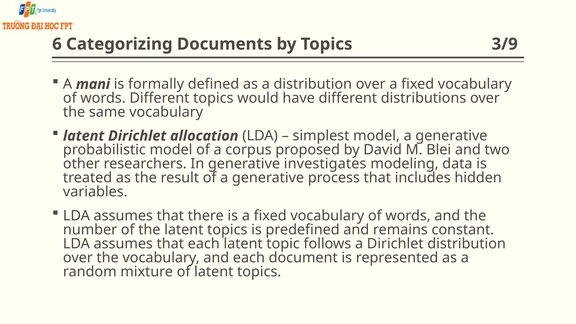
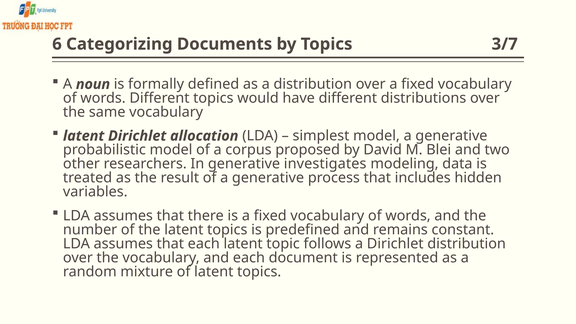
3/9: 3/9 -> 3/7 (505, 44)
mani: mani -> noun (93, 84)
